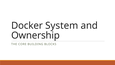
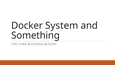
Ownership: Ownership -> Something (35, 35)
